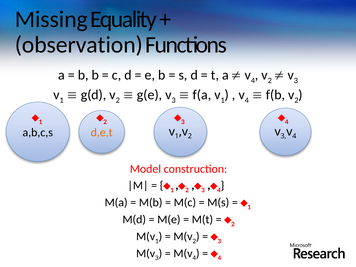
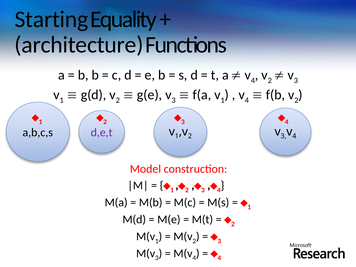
Missing: Missing -> Starting (51, 19)
observation: observation -> architecture (79, 45)
d,e,t colour: orange -> purple (102, 133)
